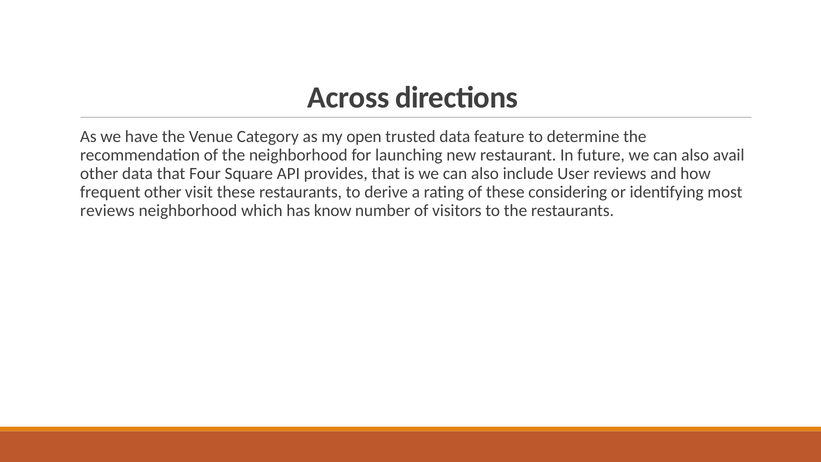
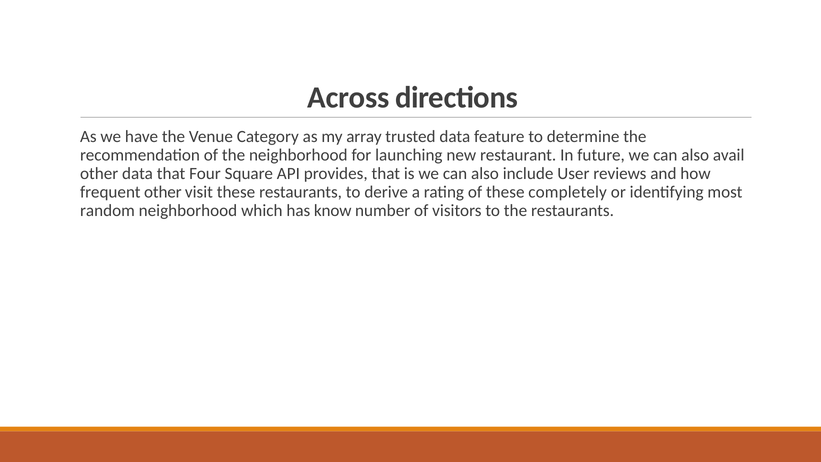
open: open -> array (364, 137)
considering: considering -> completely (568, 192)
reviews: reviews -> random (107, 210)
